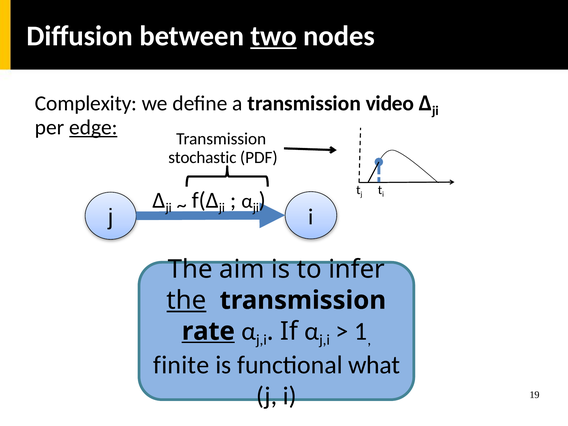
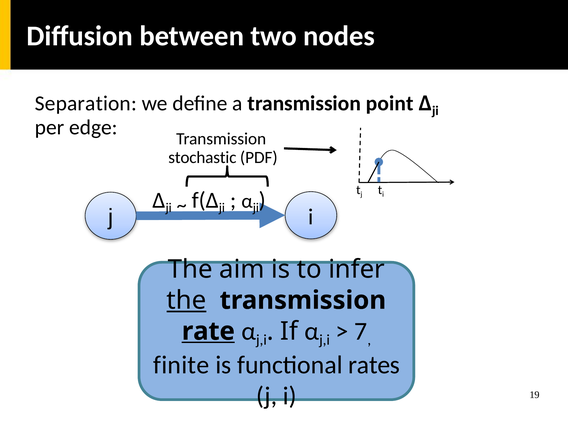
two underline: present -> none (274, 36)
Complexity: Complexity -> Separation (86, 103)
video: video -> point (390, 103)
edge underline: present -> none (93, 127)
1: 1 -> 7 (361, 331)
what: what -> rates (374, 365)
